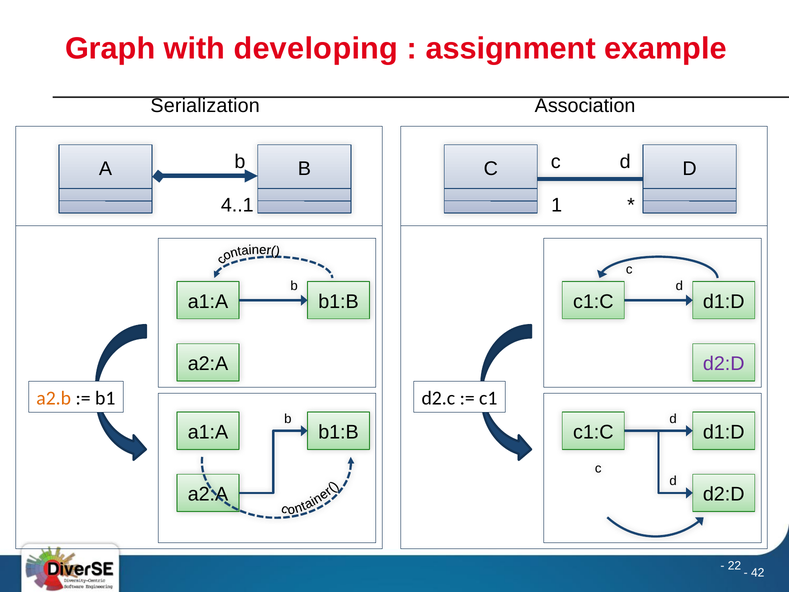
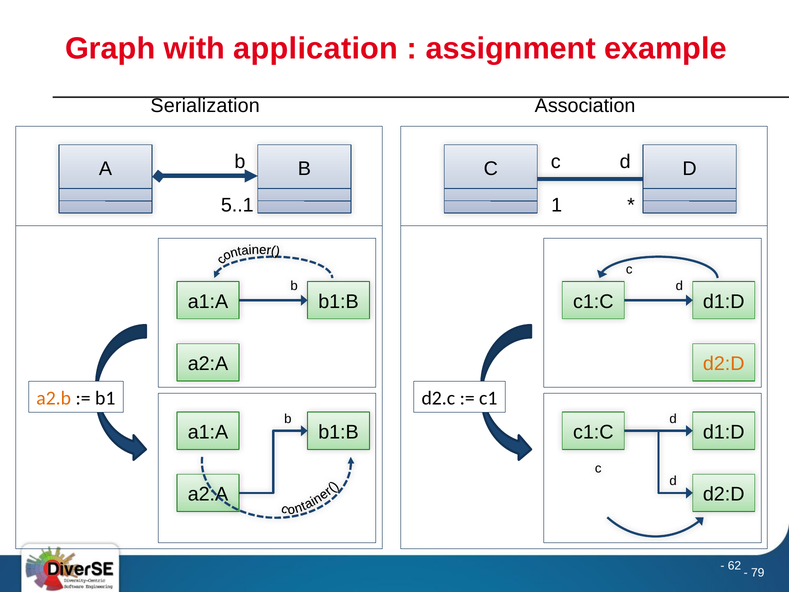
developing: developing -> application (316, 48)
4..1: 4..1 -> 5..1 (237, 205)
d2:D colour: purple -> orange (724, 364)
22: 22 -> 62 (734, 565)
42: 42 -> 79 (758, 572)
